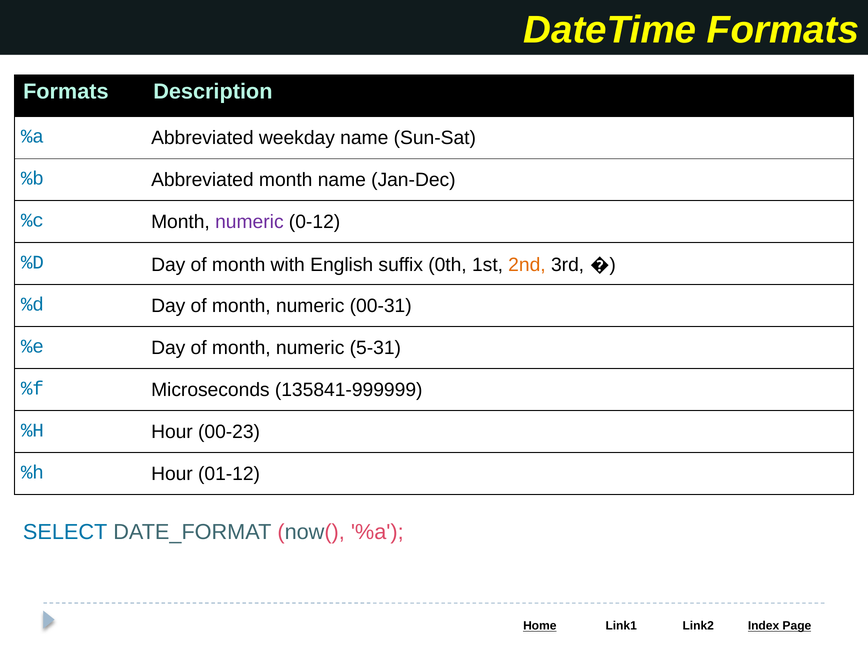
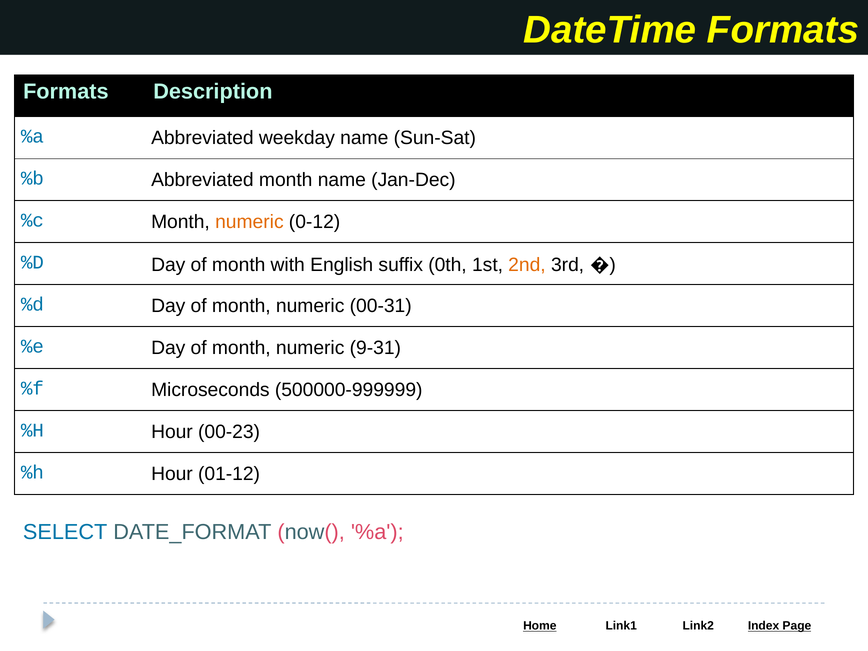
numeric colour: purple -> orange (249, 222)
5-31: 5-31 -> 9-31 (375, 348)
135841-999999: 135841-999999 -> 500000-999999 (349, 390)
